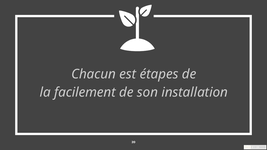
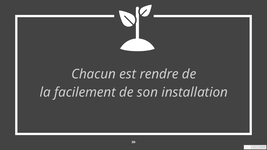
étapes: étapes -> rendre (159, 74)
